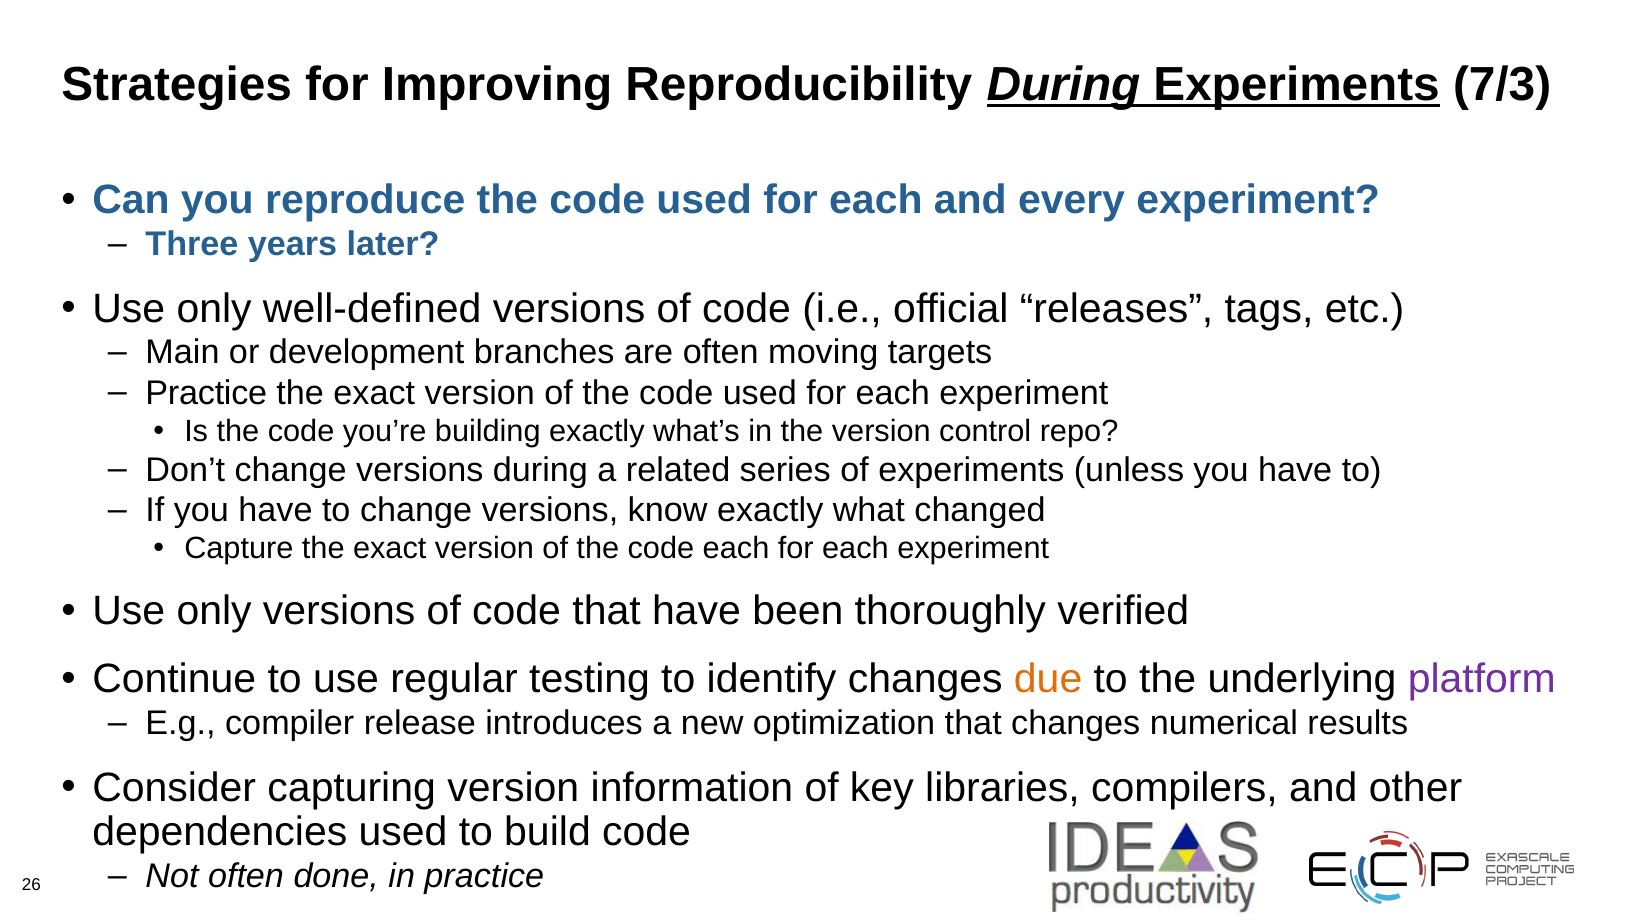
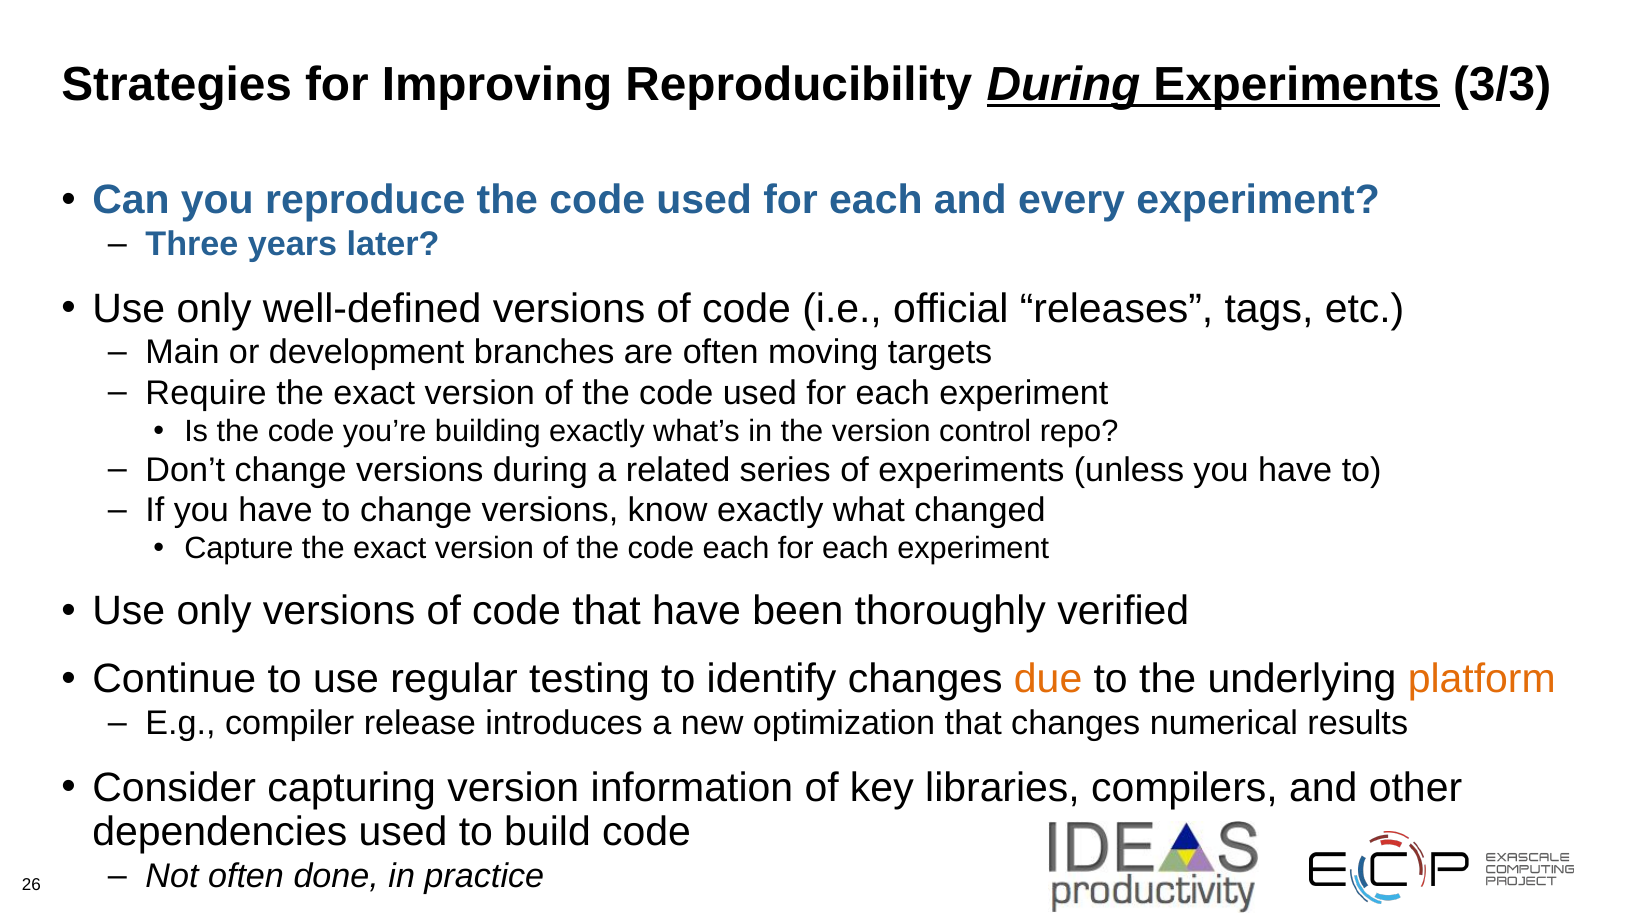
7/3: 7/3 -> 3/3 (1502, 85)
Practice: Practice -> Require (206, 393)
platform colour: purple -> orange (1482, 679)
